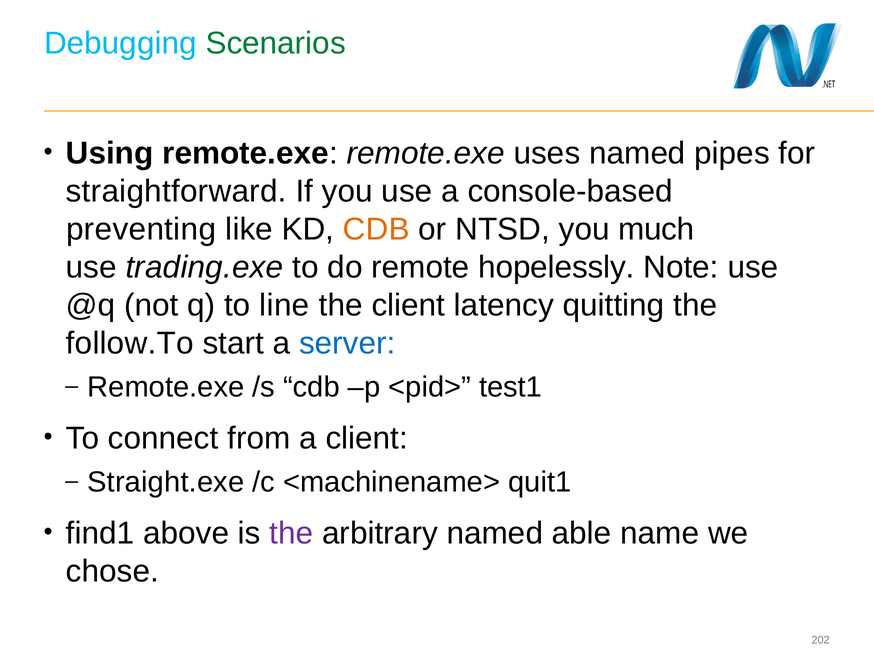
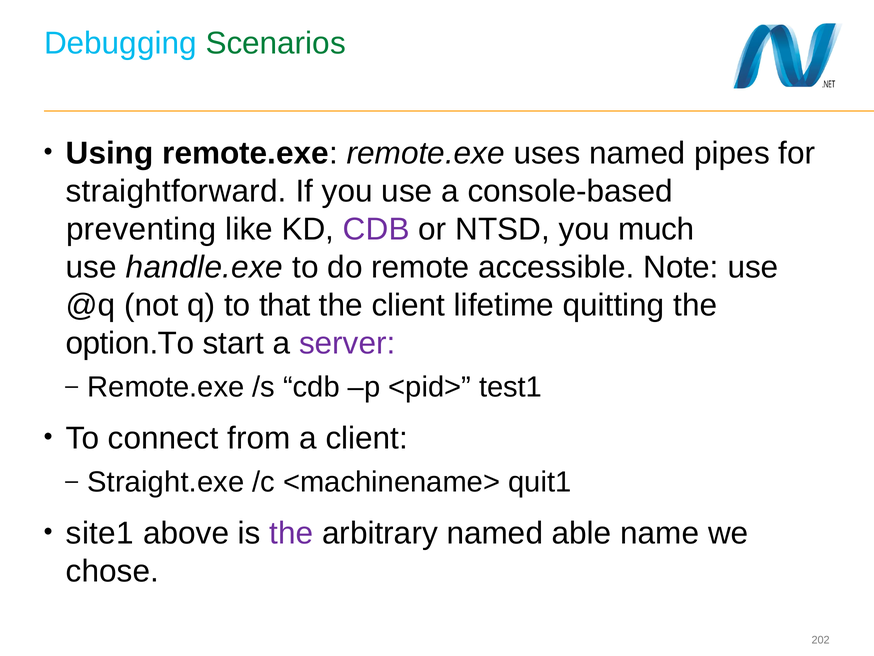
CDB colour: orange -> purple (376, 229)
trading.exe: trading.exe -> handle.exe (204, 267)
hopelessly: hopelessly -> accessible (556, 267)
line: line -> that (285, 305)
latency: latency -> lifetime (504, 305)
follow.To: follow.To -> option.To (130, 343)
server colour: blue -> purple (347, 343)
find1: find1 -> site1 (100, 533)
